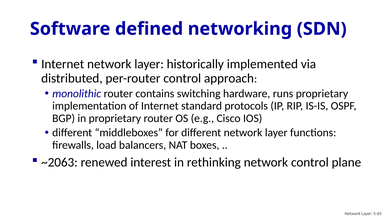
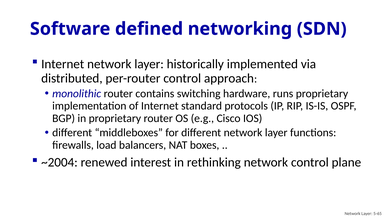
~2063: ~2063 -> ~2004 (59, 162)
